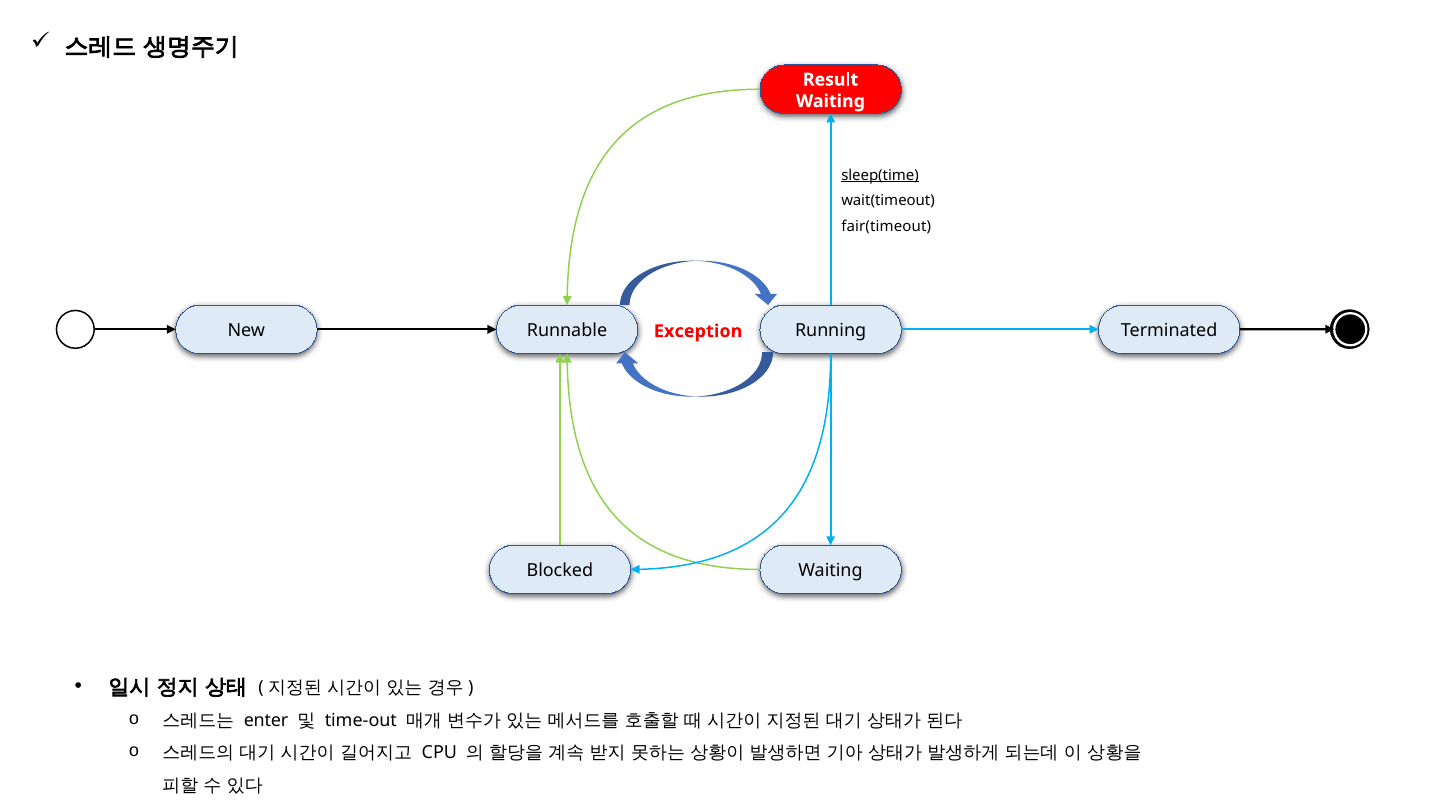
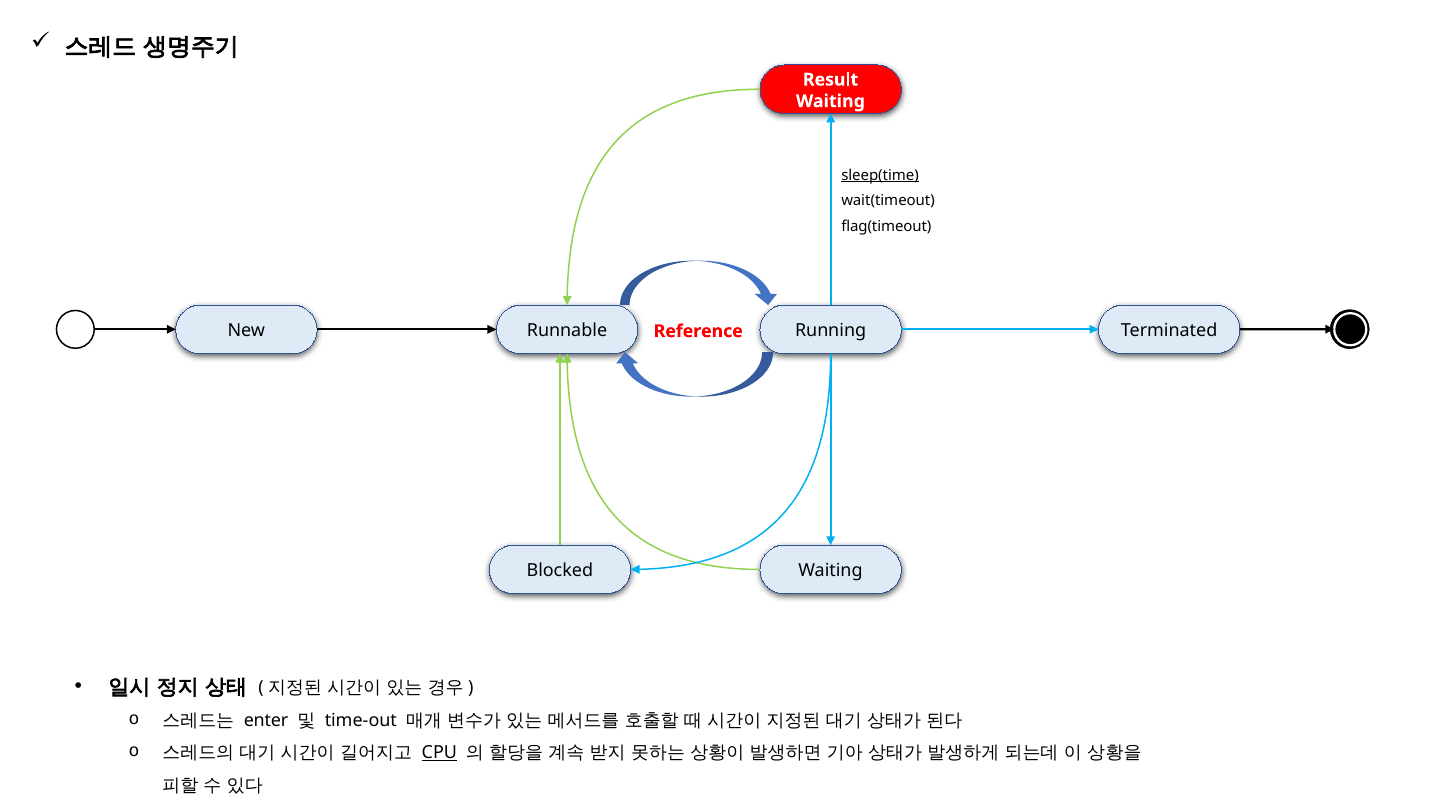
fair(timeout: fair(timeout -> flag(timeout (886, 226)
Exception: Exception -> Reference (698, 331)
CPU underline: none -> present (439, 753)
